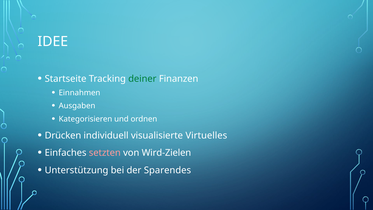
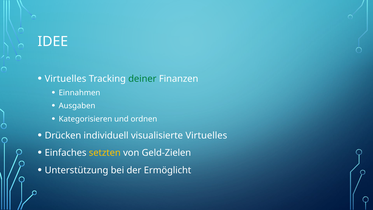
Startseite: Startseite -> Virtuelles (66, 79)
setzten colour: pink -> yellow (105, 153)
Wird-Zielen: Wird-Zielen -> Geld-Zielen (166, 153)
Sparendes: Sparendes -> Ermöglicht (168, 170)
